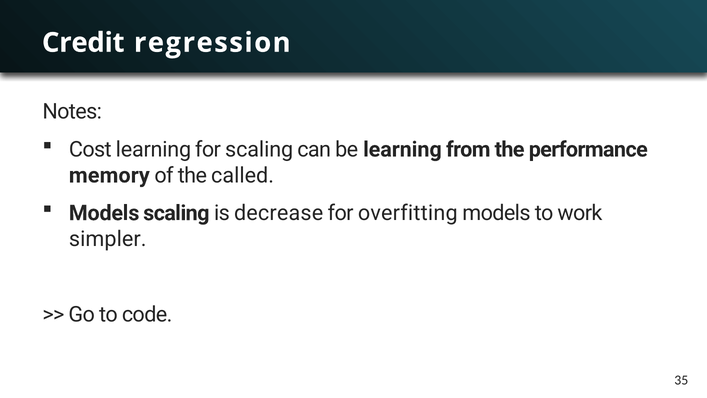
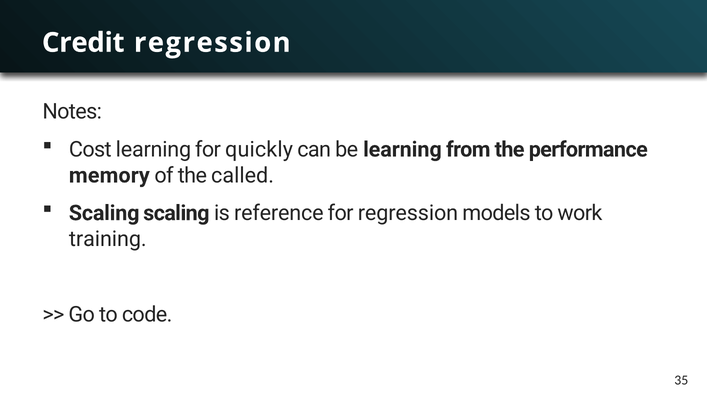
for scaling: scaling -> quickly (259, 149)
Models: Models -> Scaling (104, 213)
decrease: decrease -> reference (279, 213)
for overfitting: overfitting -> regression (408, 213)
simpler: simpler -> training (108, 239)
